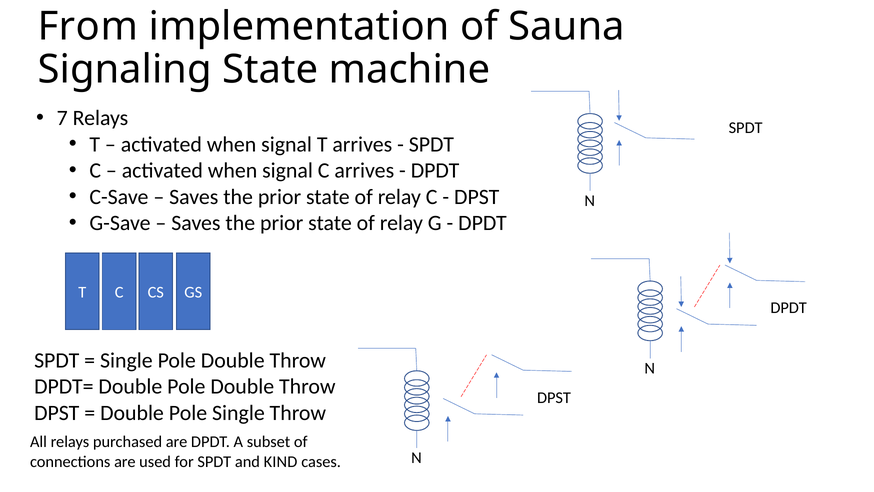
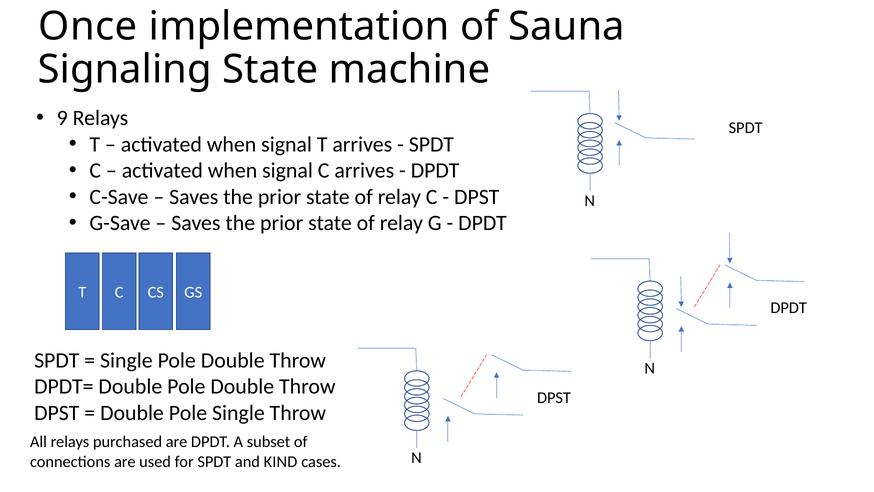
From: From -> Once (88, 26)
7: 7 -> 9 (62, 118)
